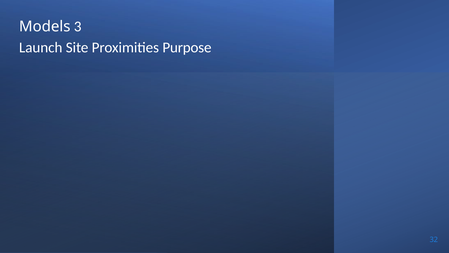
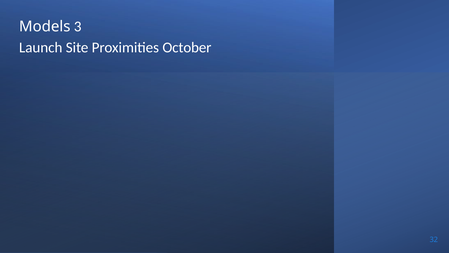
Purpose: Purpose -> October (187, 47)
